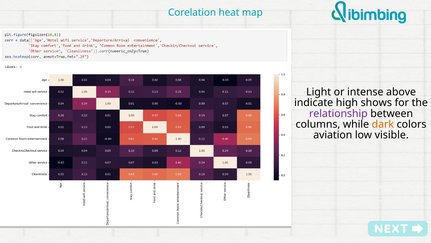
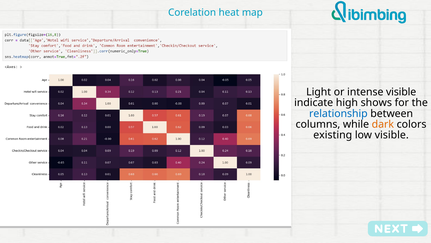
intense above: above -> visible (401, 92)
relationship colour: purple -> blue (338, 113)
aviation: aviation -> existing (333, 135)
